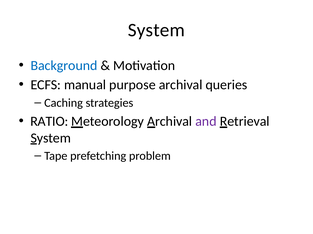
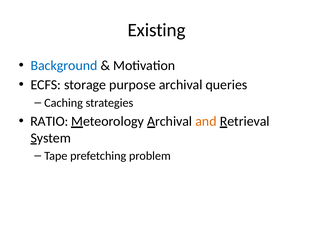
System: System -> Existing (157, 30)
manual: manual -> storage (85, 85)
and colour: purple -> orange (206, 122)
